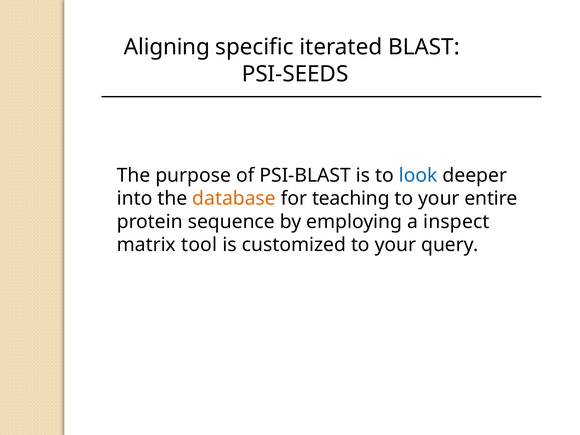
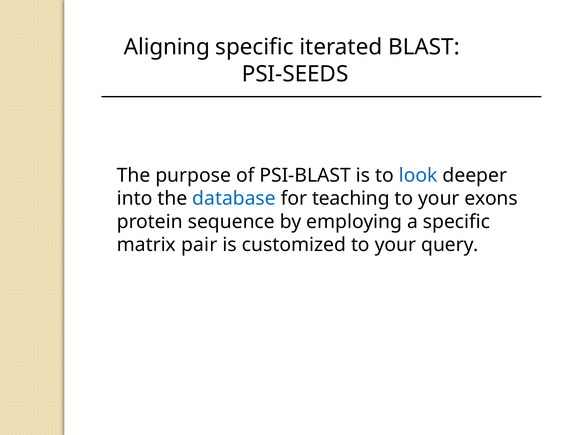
database colour: orange -> blue (234, 198)
entire: entire -> exons (491, 198)
a inspect: inspect -> specific (456, 222)
tool: tool -> pair (199, 245)
